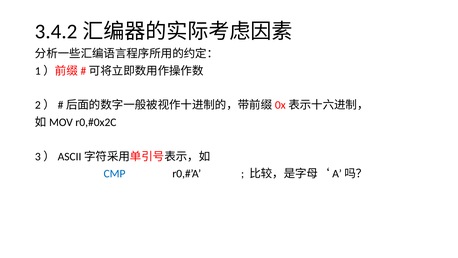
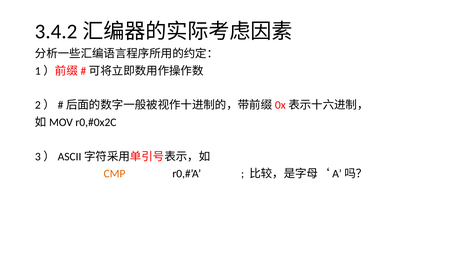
CMP colour: blue -> orange (115, 174)
